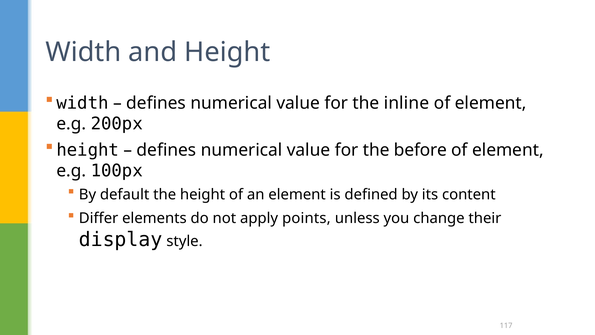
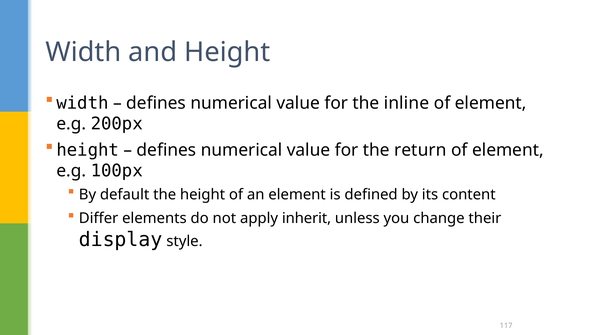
before: before -> return (420, 150)
points: points -> inherit (307, 218)
